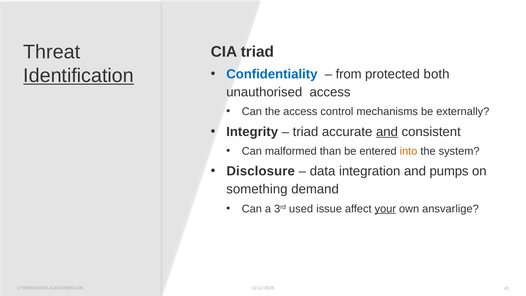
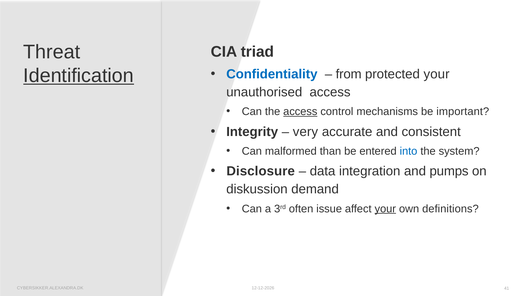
protected both: both -> your (437, 74)
access underline: none -> present (300, 112)
externally: externally -> important (463, 112)
triad: triad -> very (305, 132)
and underline: present -> none (387, 132)
into colour: orange -> blue (409, 151)
something: something -> diskussion (257, 189)
used: used -> often (301, 209)
ansvarlige: ansvarlige -> definitions (450, 209)
